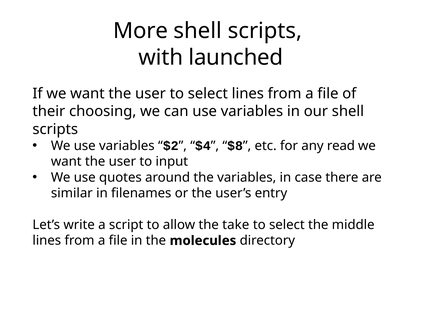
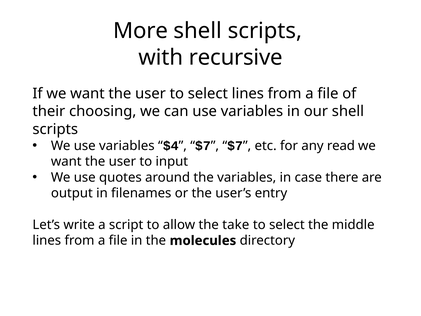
launched: launched -> recursive (236, 57)
$2: $2 -> $4 (171, 146)
$4: $4 -> $7 (203, 146)
$8: $8 -> $7 (235, 146)
similar: similar -> output (72, 193)
